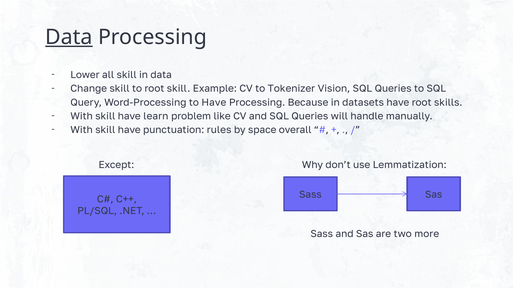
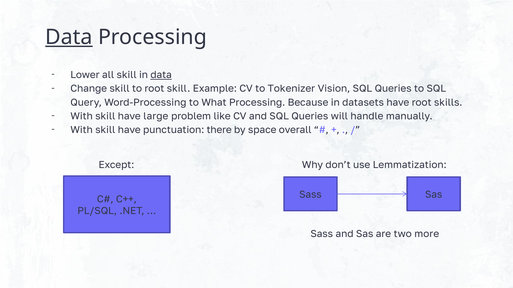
data underline: none -> present (161, 75)
to Have: Have -> What (214, 103)
learn: learn -> large (156, 116)
rules: rules -> there (219, 130)
